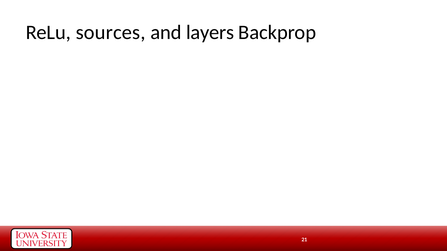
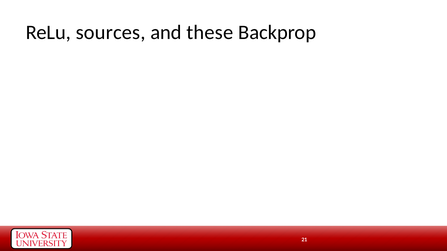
layers: layers -> these (210, 32)
